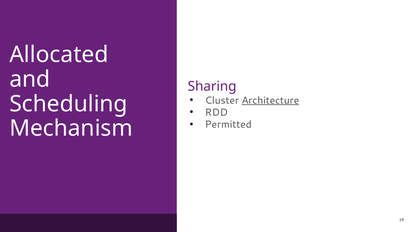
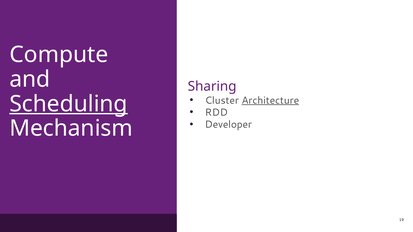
Allocated: Allocated -> Compute (59, 55)
Scheduling underline: none -> present (69, 104)
Permitted: Permitted -> Developer (228, 125)
